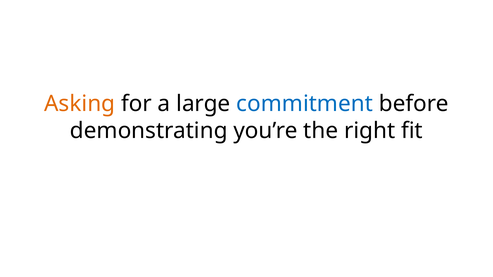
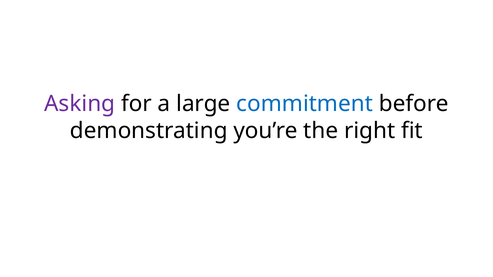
Asking colour: orange -> purple (80, 104)
